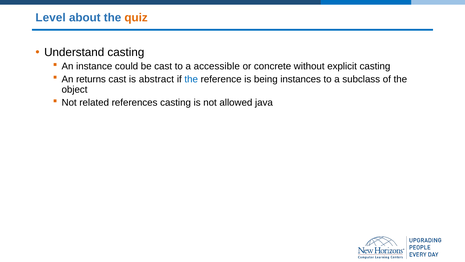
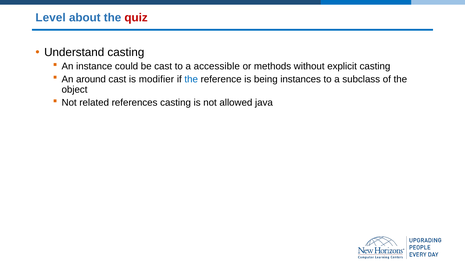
quiz colour: orange -> red (136, 18)
concrete: concrete -> methods (273, 66)
returns: returns -> around (91, 79)
abstract: abstract -> modifier (156, 79)
